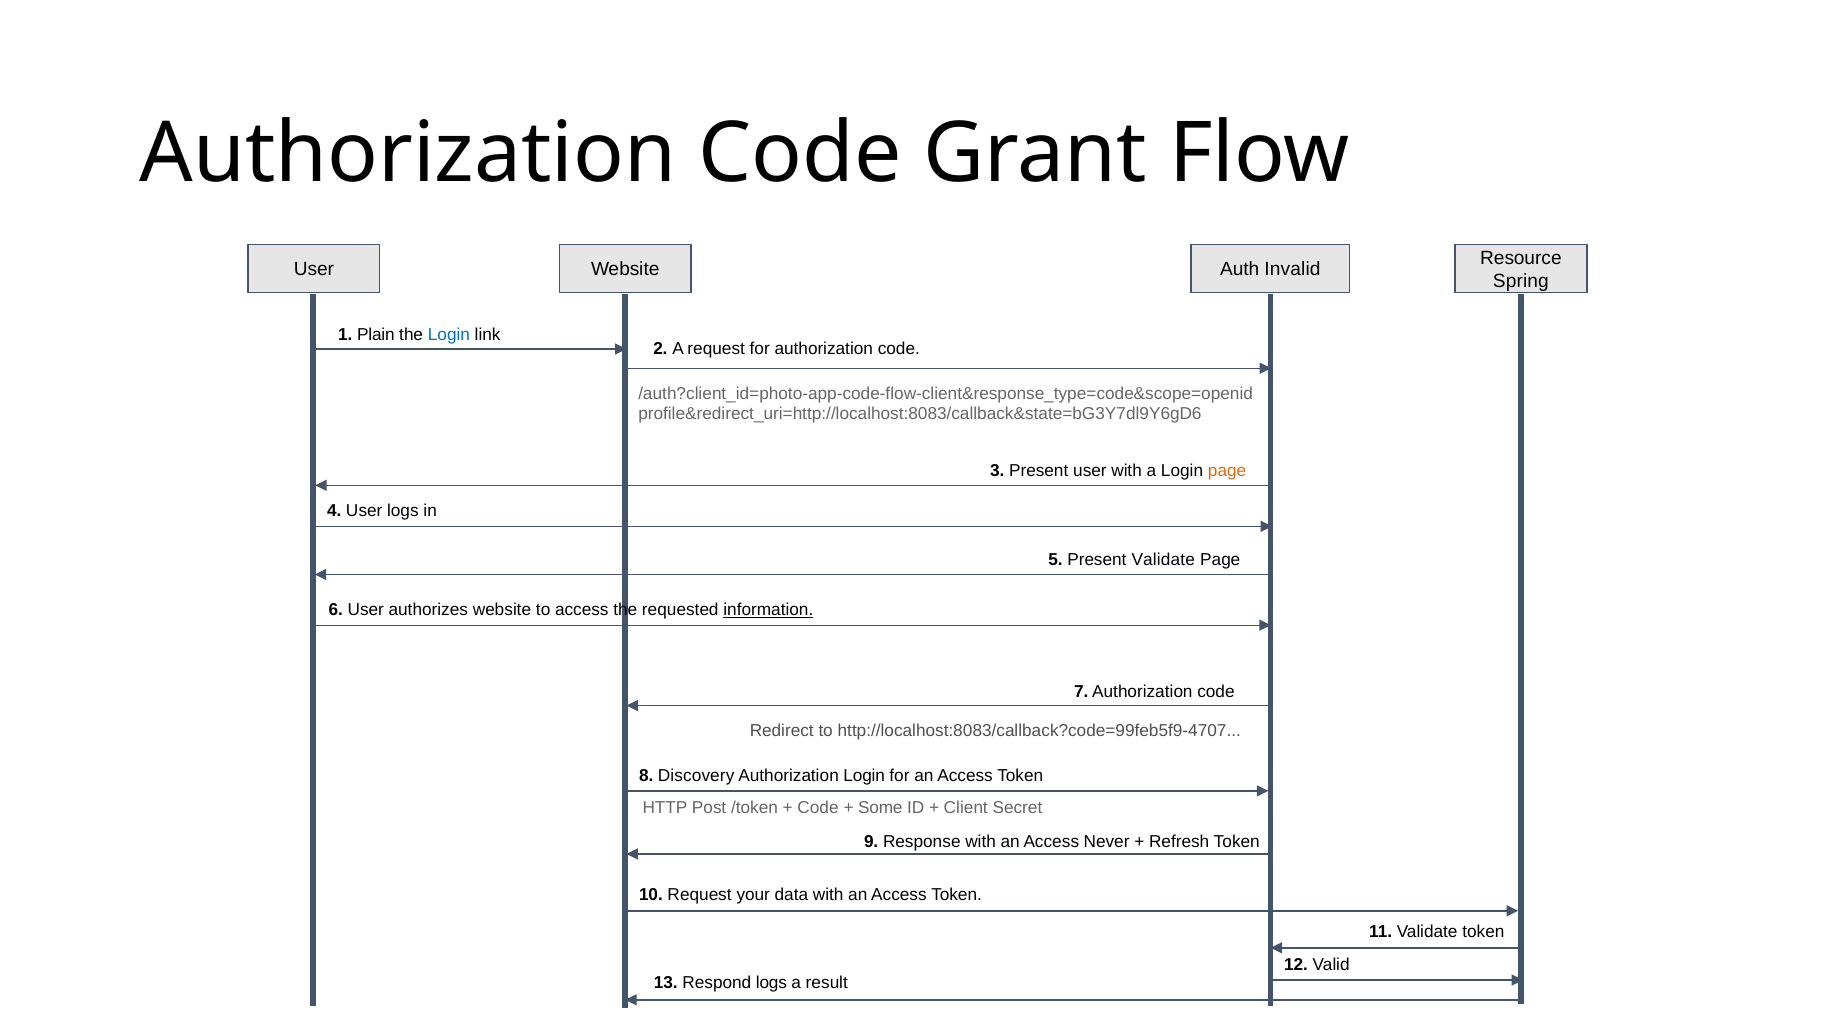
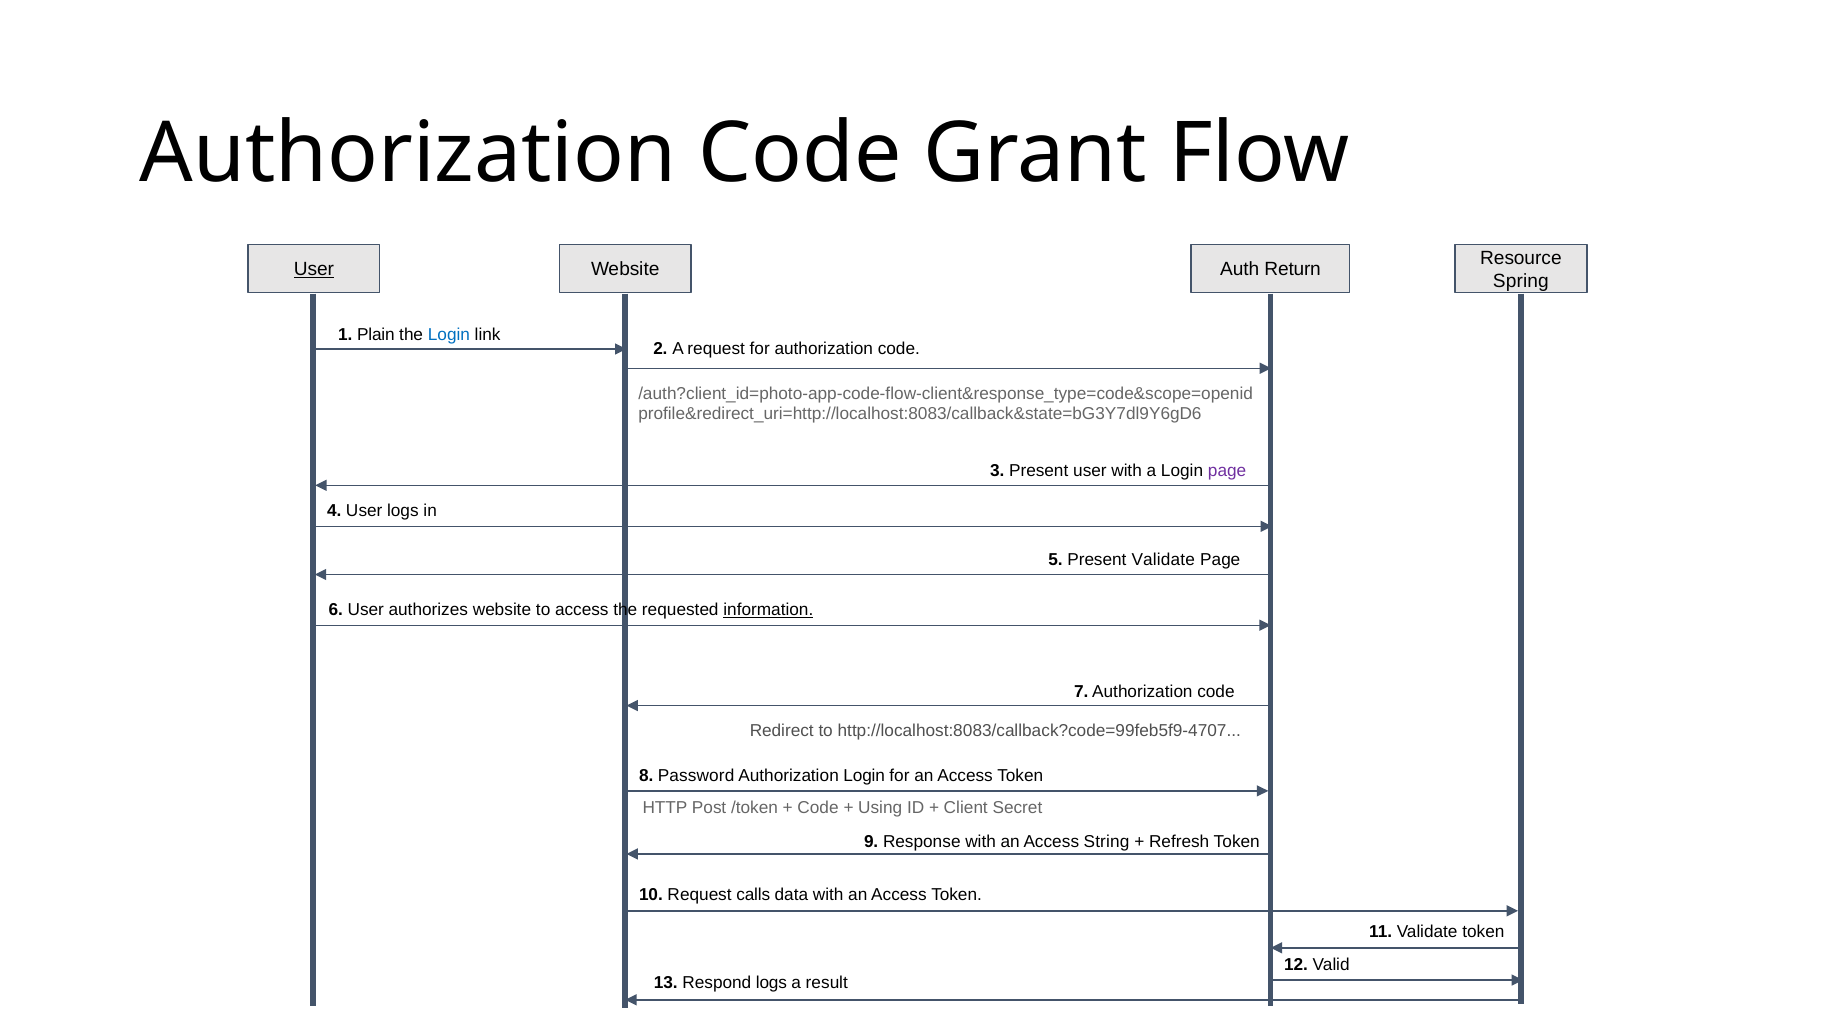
User underline: none -> present (314, 270)
Invalid: Invalid -> Return (1293, 270)
page colour: orange -> purple (1227, 471)
Discovery: Discovery -> Password (696, 776)
Some: Some -> Using (880, 808)
Never: Never -> String (1106, 842)
your: your -> calls (753, 895)
